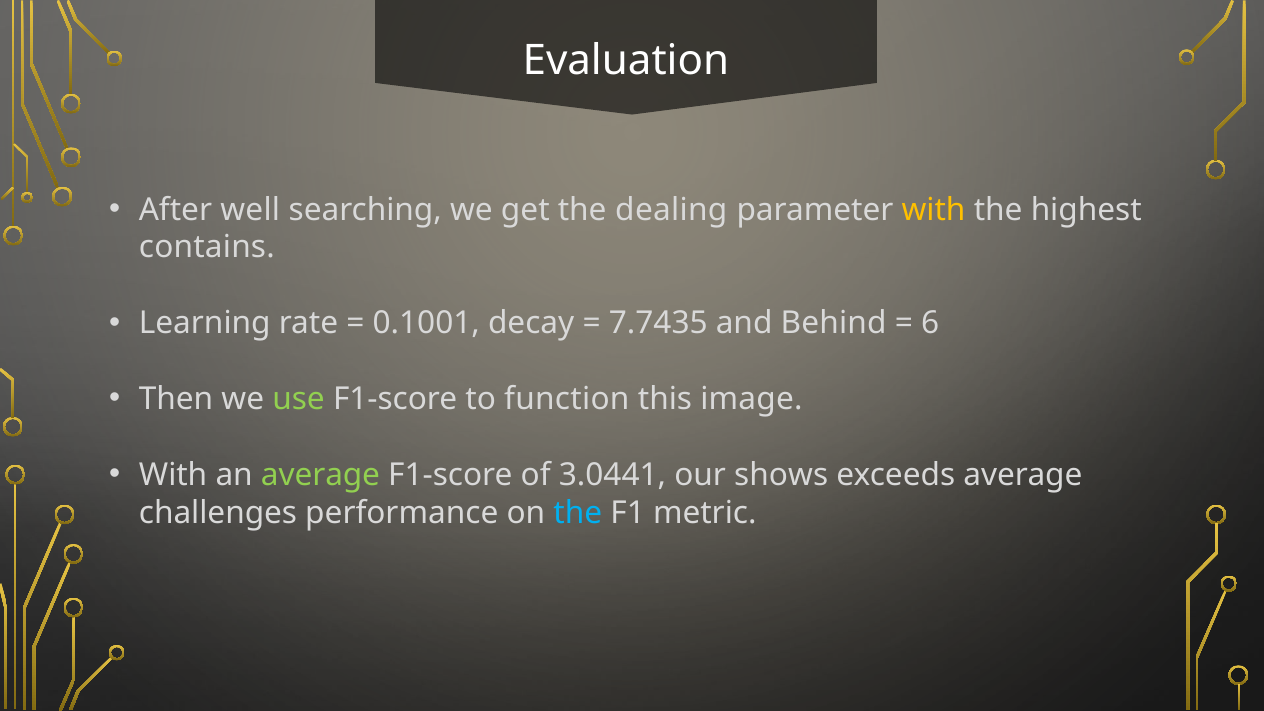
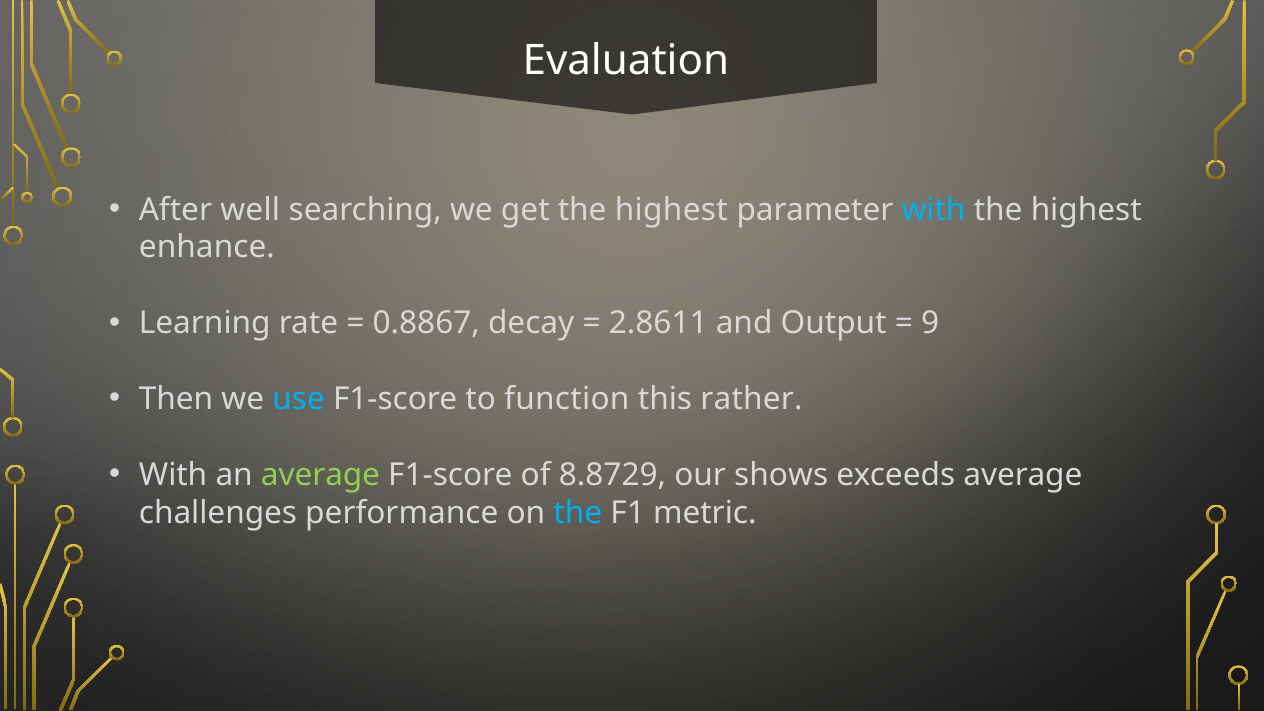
get the dealing: dealing -> highest (671, 210)
with colour: yellow -> light blue (934, 210)
contains: contains -> enhance (207, 248)
0.1001: 0.1001 -> 0.8867 (426, 323)
7.7435: 7.7435 -> 2.8611 (658, 323)
Behind: Behind -> Output (834, 323)
6: 6 -> 9 (930, 323)
use colour: light green -> light blue (299, 399)
image: image -> rather (751, 399)
3.0441: 3.0441 -> 8.8729 (613, 475)
